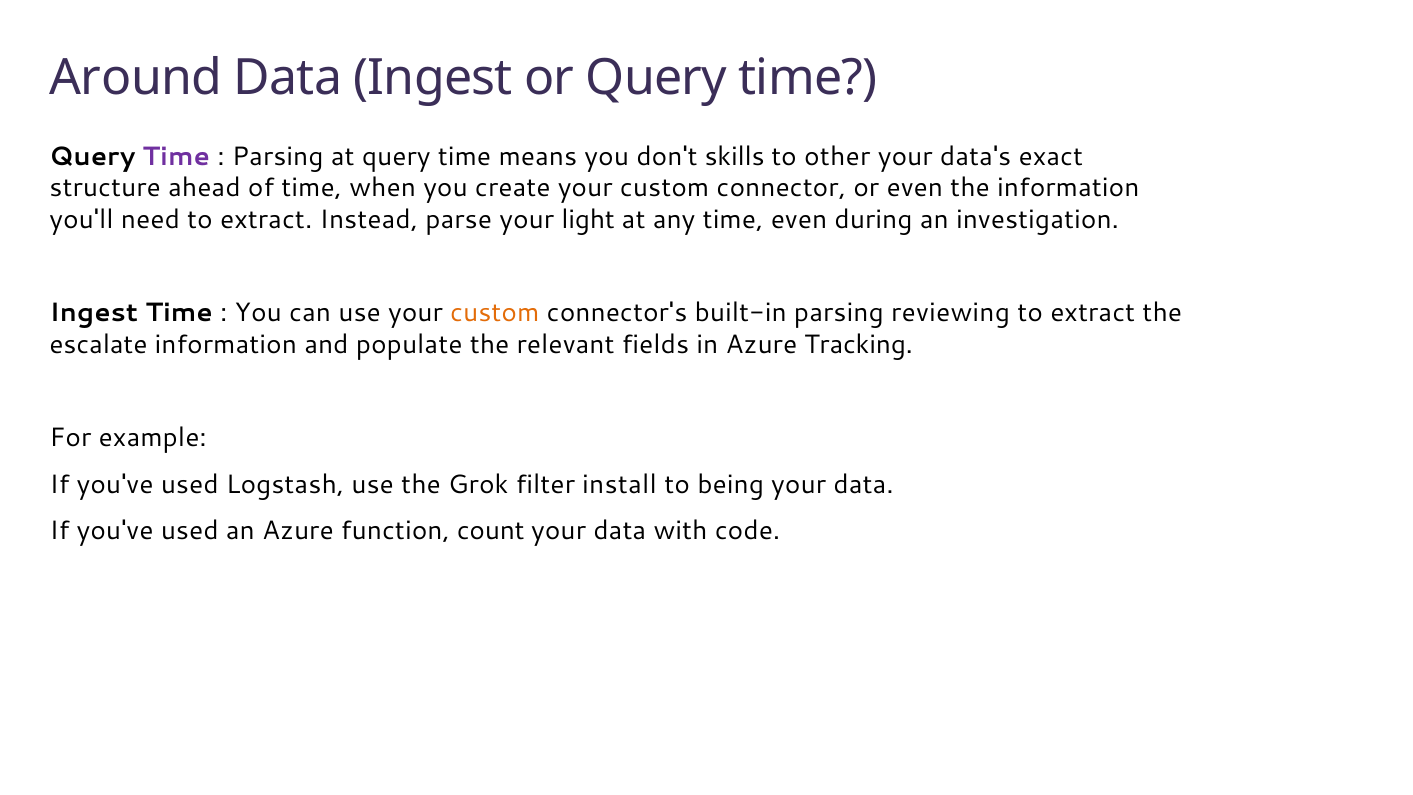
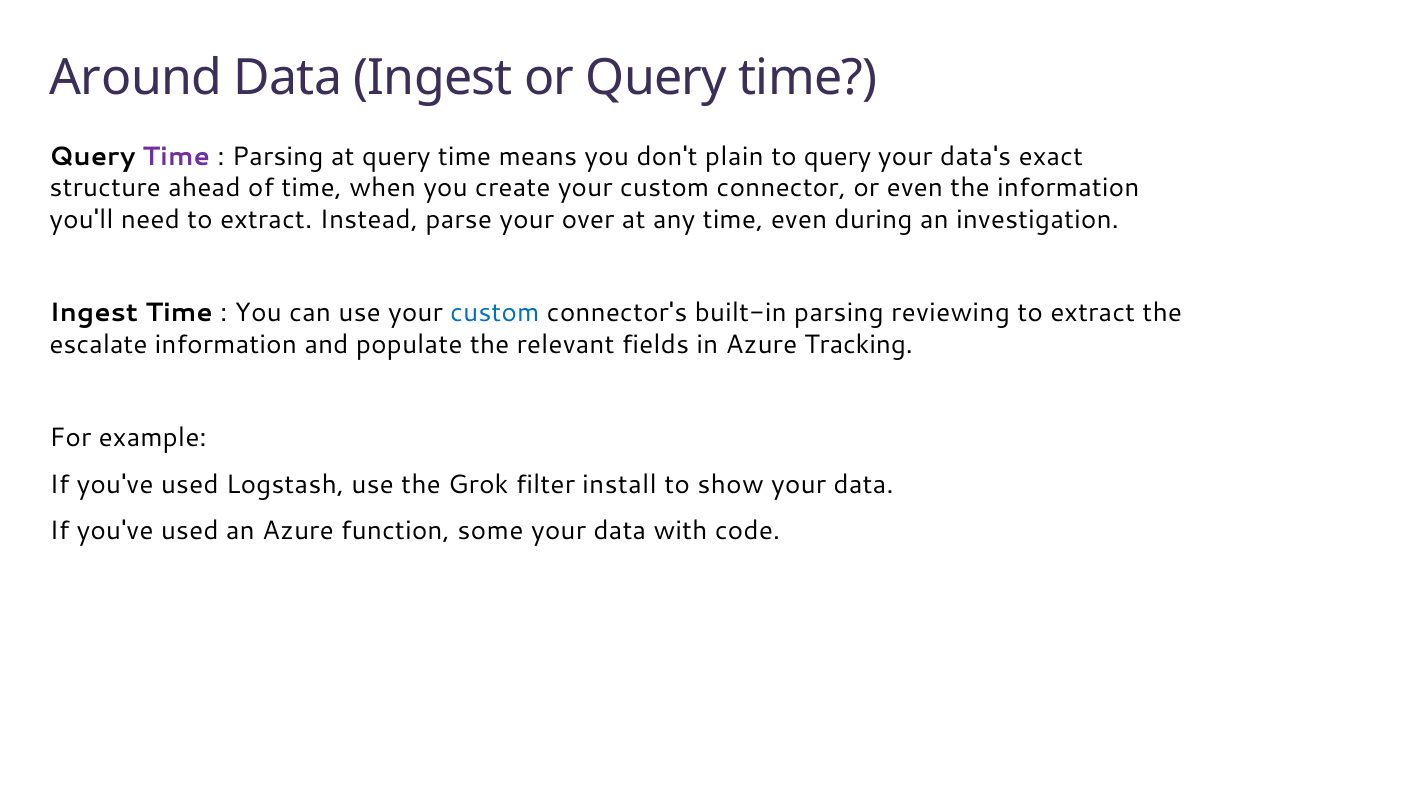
skills: skills -> plain (734, 156)
to other: other -> query (838, 156)
light: light -> over (588, 220)
custom colour: orange -> blue (495, 313)
being: being -> show (731, 484)
count: count -> some (490, 531)
